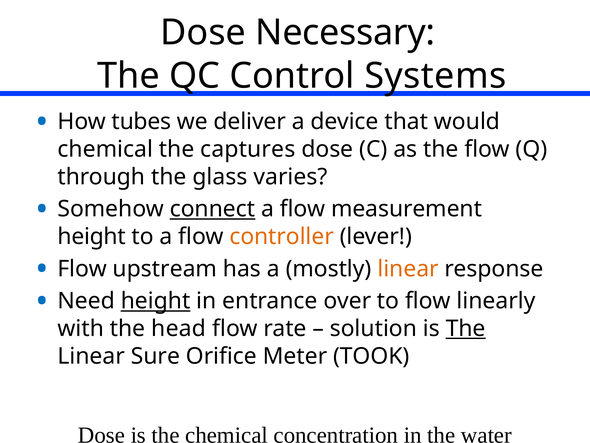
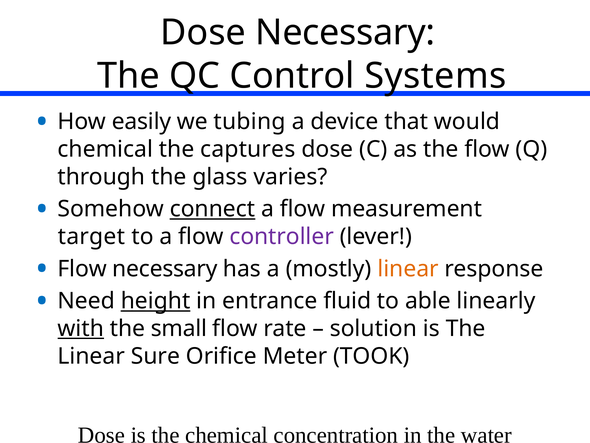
tubes: tubes -> easily (141, 122)
deliver: deliver -> tubing (250, 122)
height: height -> target (91, 236)
controller colour: orange -> purple (282, 236)
Flow upstream: upstream -> necessary (165, 269)
over: over -> fluid (347, 301)
to flow: flow -> able (428, 301)
with underline: none -> present (81, 328)
head: head -> small (179, 328)
The underline: present -> none (466, 328)
